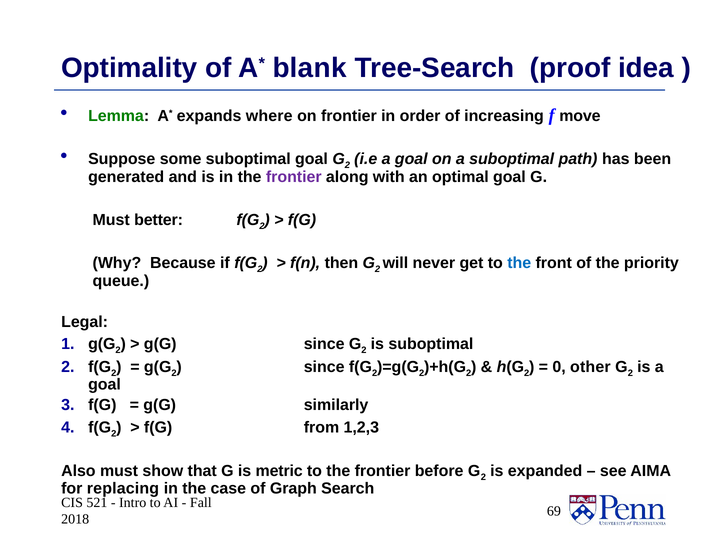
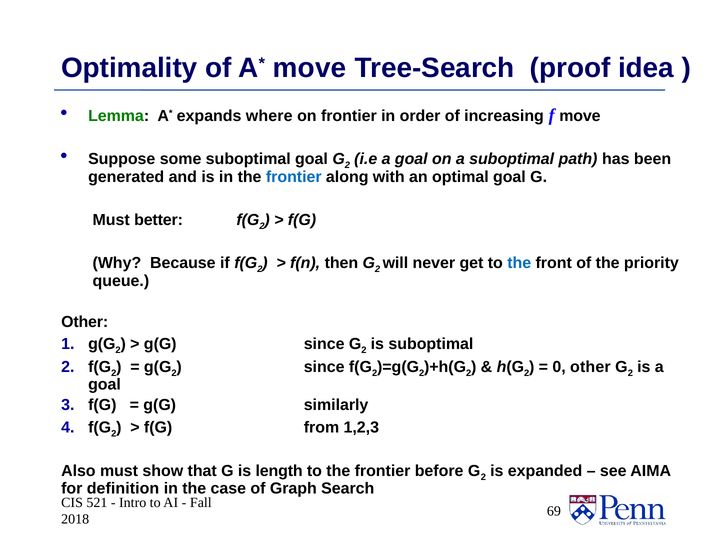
blank: blank -> move (310, 68)
frontier colour: purple -> blue (294, 177)
Legal: Legal -> Other (85, 321)
metric: metric -> length (279, 470)
replacing: replacing -> definition (123, 488)
